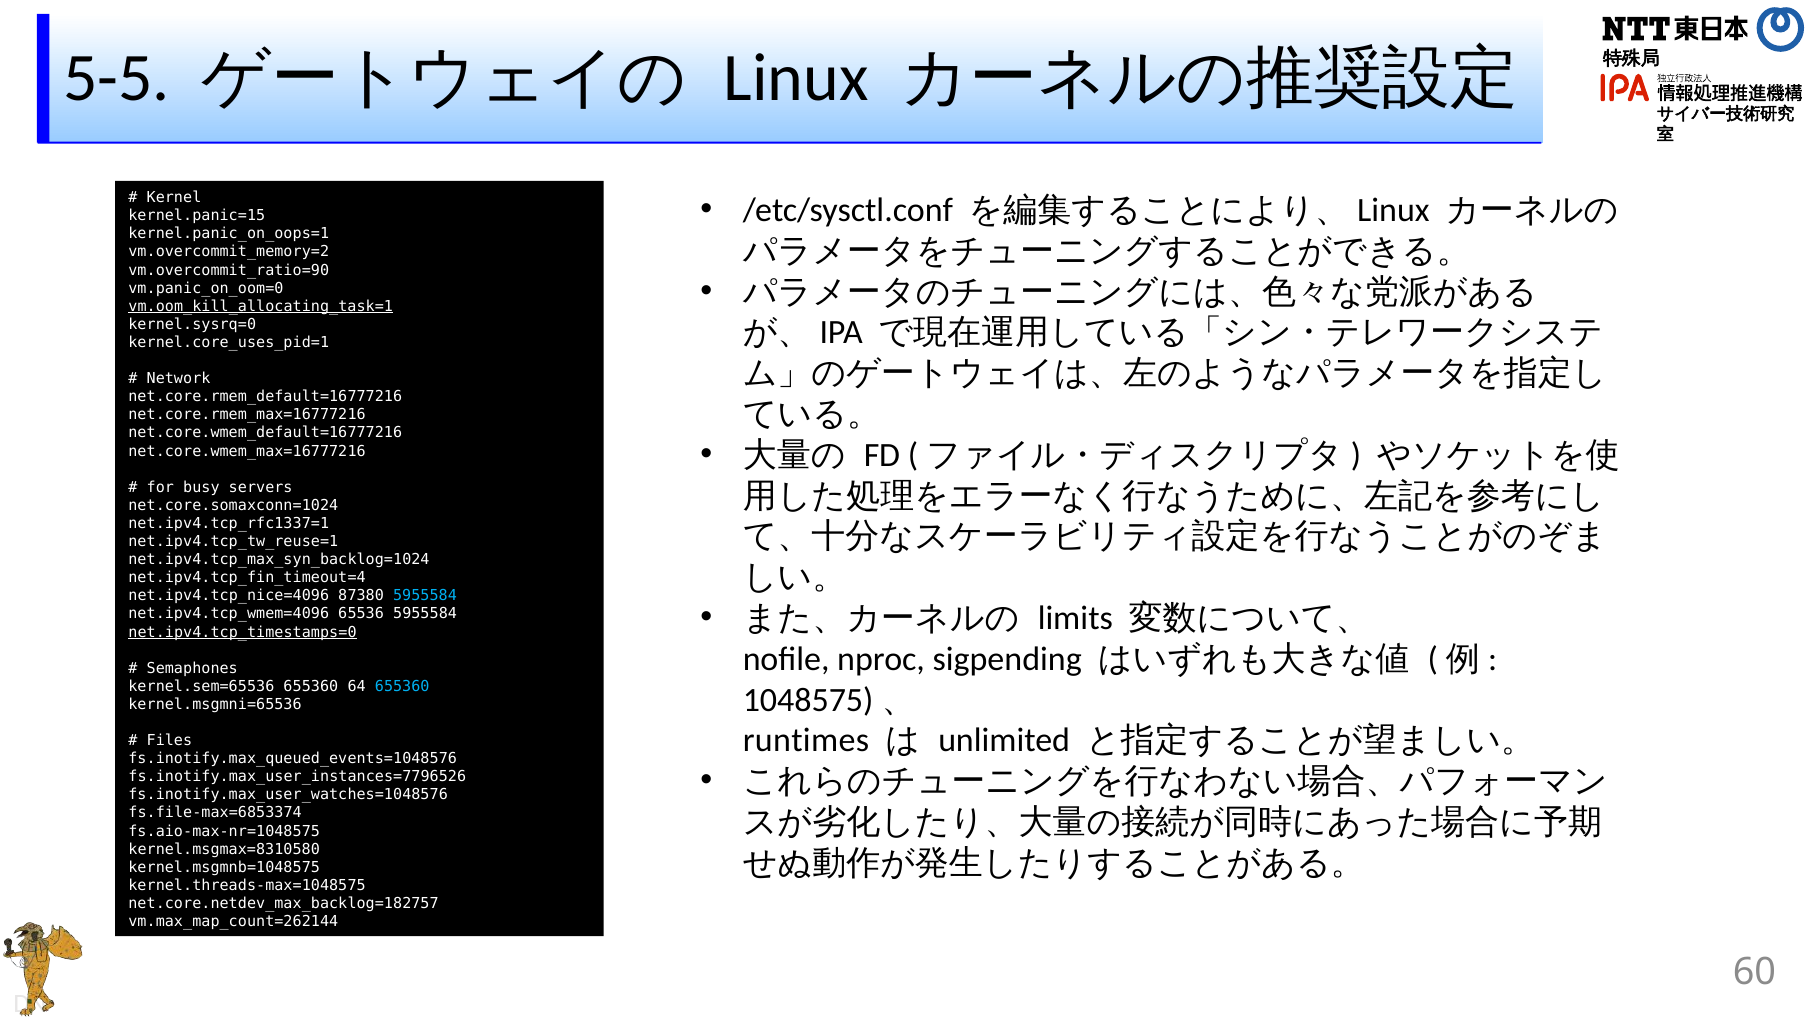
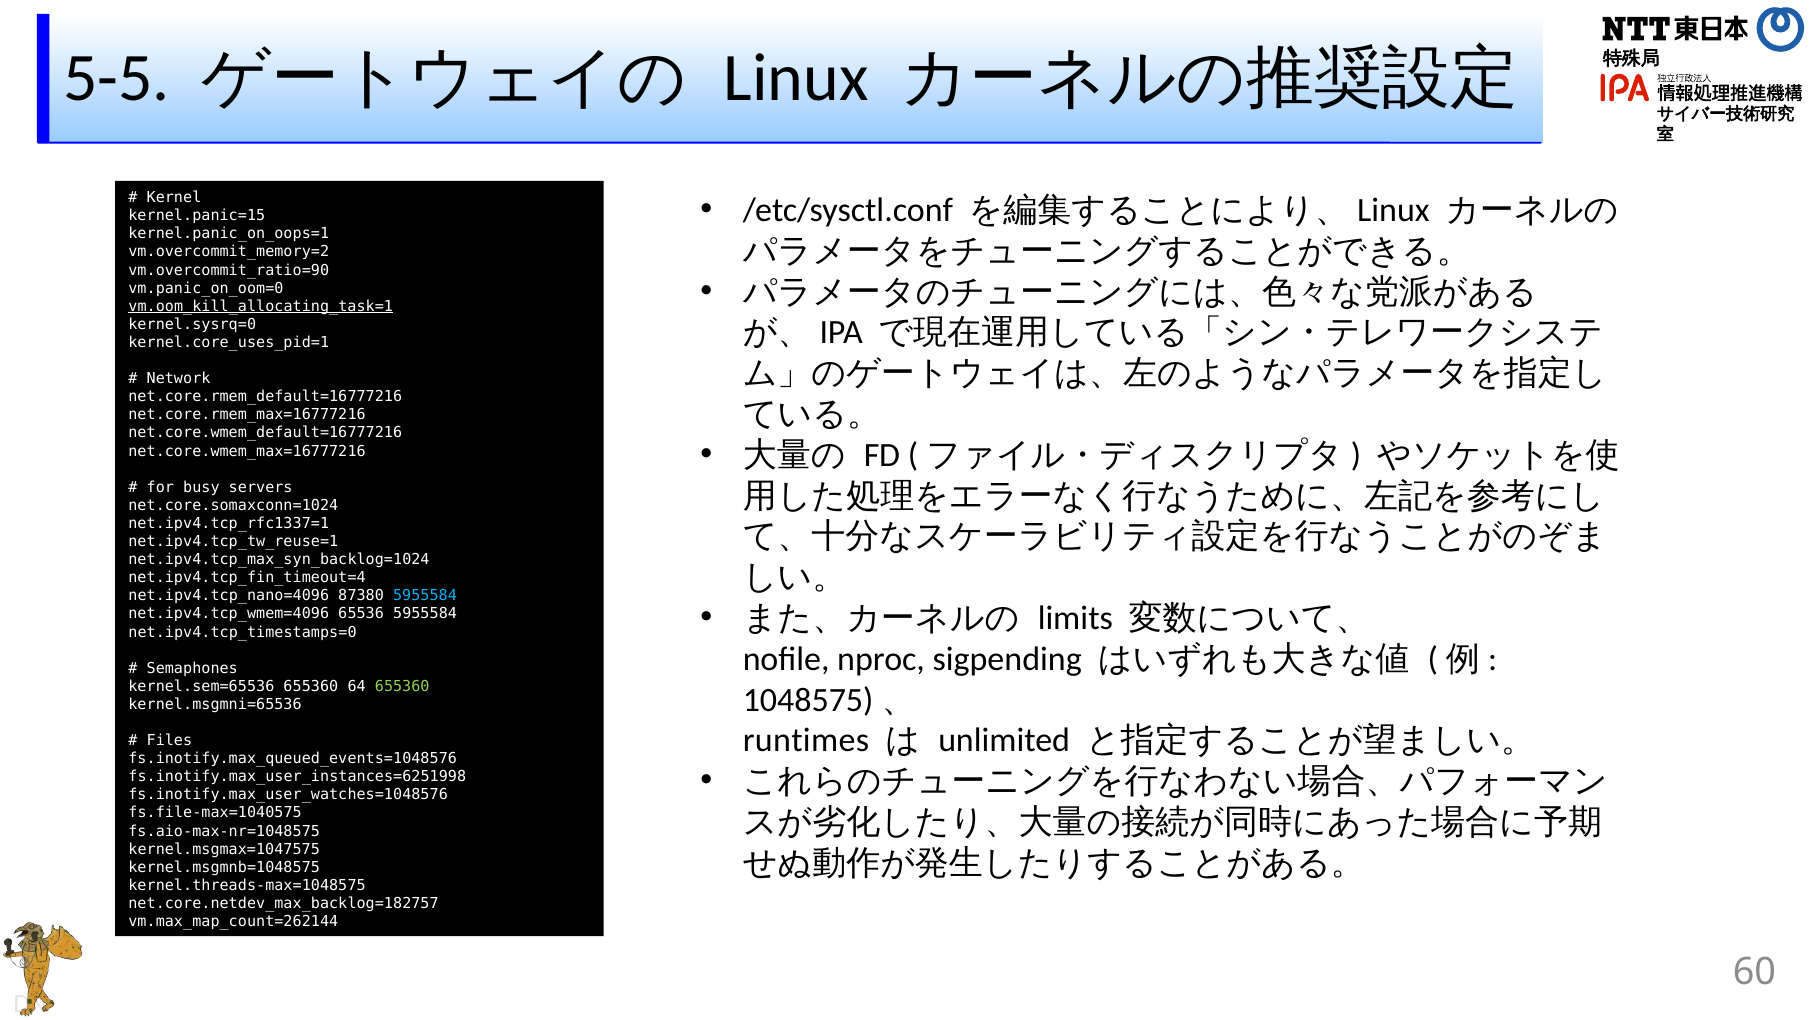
net.ipv4.tcp_nice=4096: net.ipv4.tcp_nice=4096 -> net.ipv4.tcp_nano=4096 (229, 596)
net.ipv4.tcp_timestamps=0 underline: present -> none (243, 632)
655360 colour: light blue -> light green (402, 686)
fs.inotify.max_user_instances=7796526: fs.inotify.max_user_instances=7796526 -> fs.inotify.max_user_instances=6251998 (297, 777)
fs.file-max=6853374: fs.file-max=6853374 -> fs.file-max=1040575 (215, 813)
kernel.msgmax=8310580: kernel.msgmax=8310580 -> kernel.msgmax=1047575 (224, 849)
